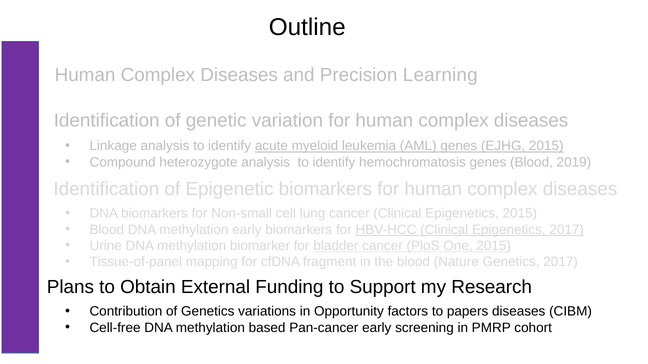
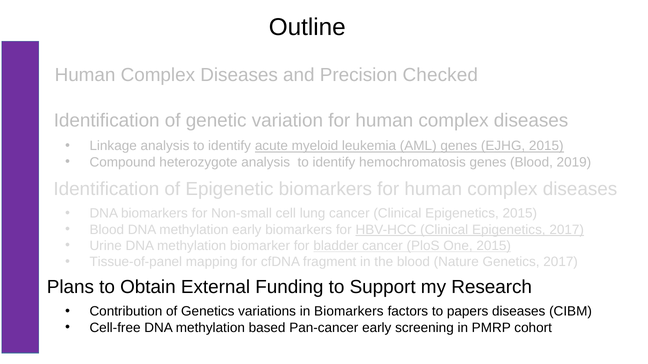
Learning: Learning -> Checked (440, 75)
in Opportunity: Opportunity -> Biomarkers (349, 312)
